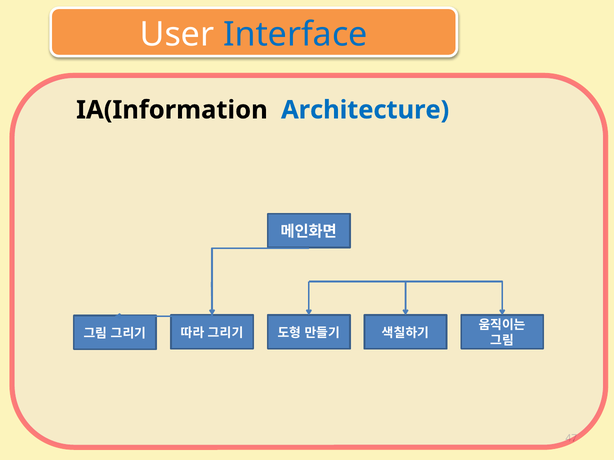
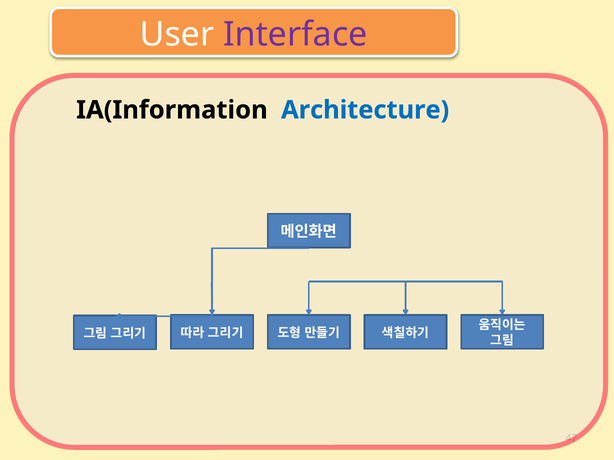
Interface colour: blue -> purple (295, 34)
